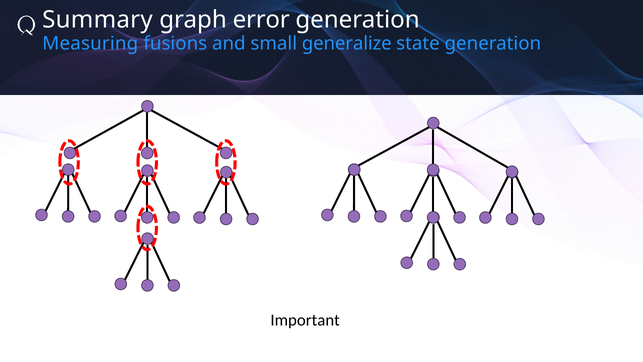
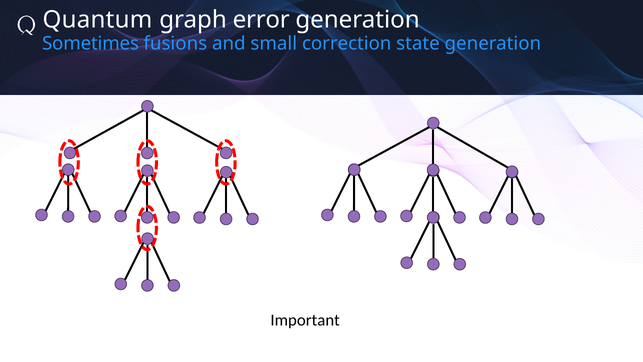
Summary: Summary -> Quantum (97, 20)
Measuring: Measuring -> Sometimes (90, 43)
generalize: generalize -> correction (347, 43)
